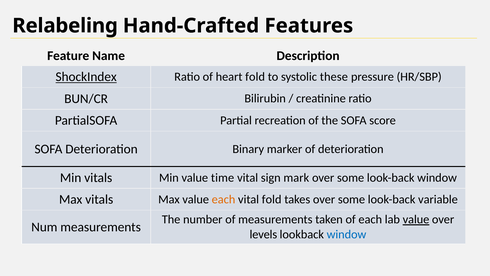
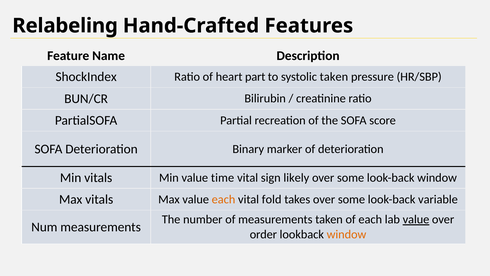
ShockIndex underline: present -> none (86, 77)
heart fold: fold -> part (255, 77)
systolic these: these -> taken (334, 77)
mark: mark -> likely (296, 177)
levels: levels -> order (263, 234)
window colour: blue -> orange (346, 234)
